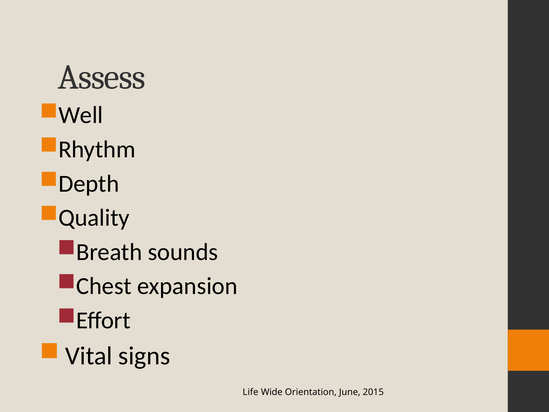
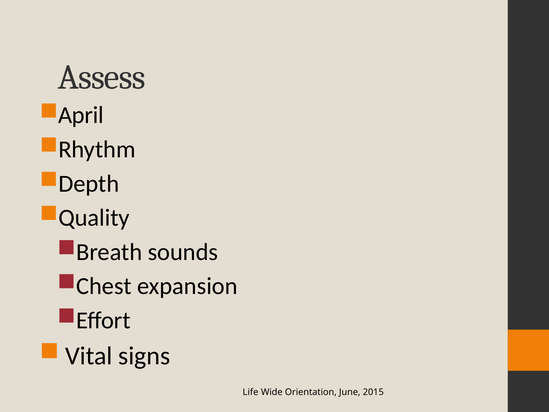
Well: Well -> April (81, 115)
